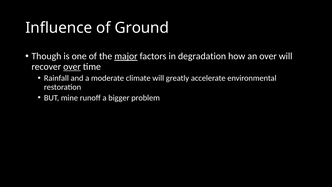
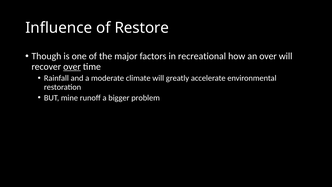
Ground: Ground -> Restore (142, 28)
major underline: present -> none (126, 56)
degradation: degradation -> recreational (202, 56)
